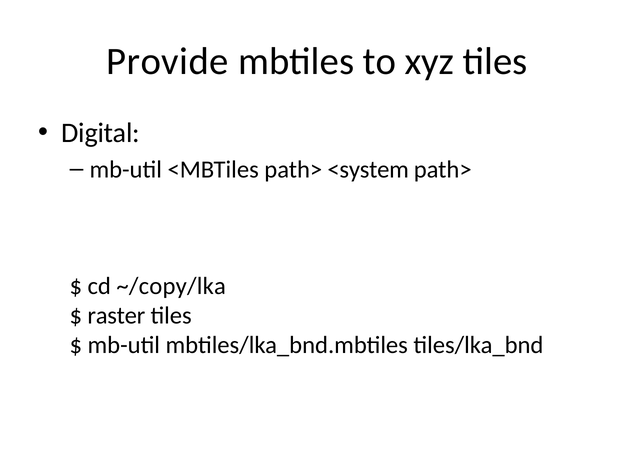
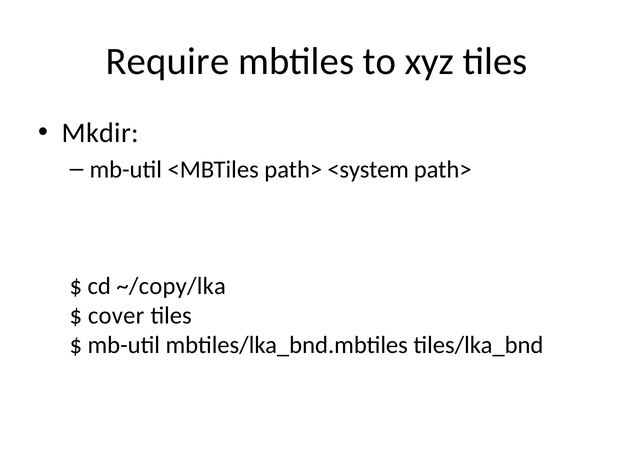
Provide: Provide -> Require (168, 61)
Digital: Digital -> Mkdir (100, 133)
raster: raster -> cover (116, 315)
